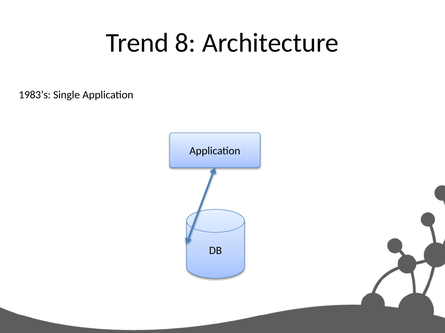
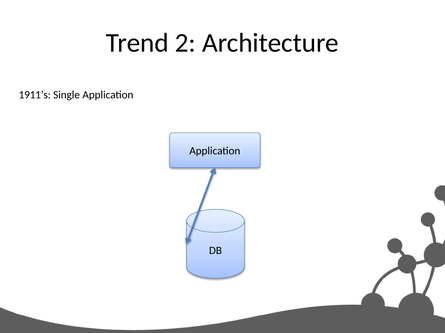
8: 8 -> 2 (185, 43)
1983’s: 1983’s -> 1911’s (35, 95)
